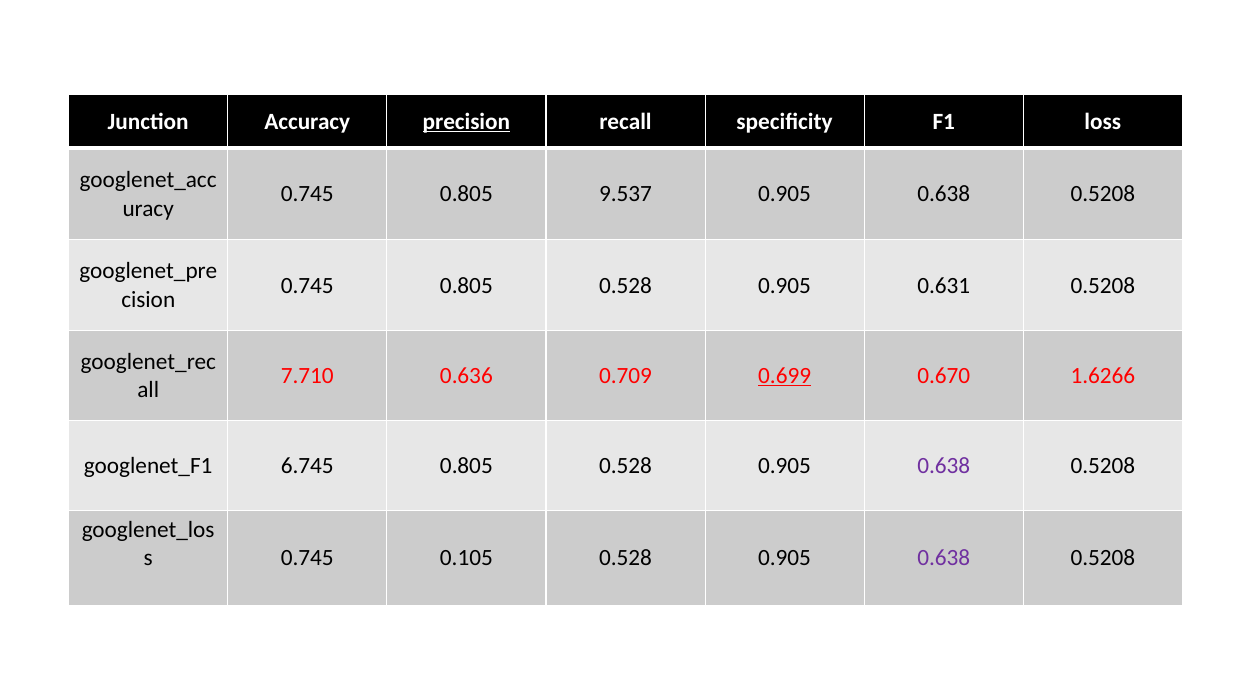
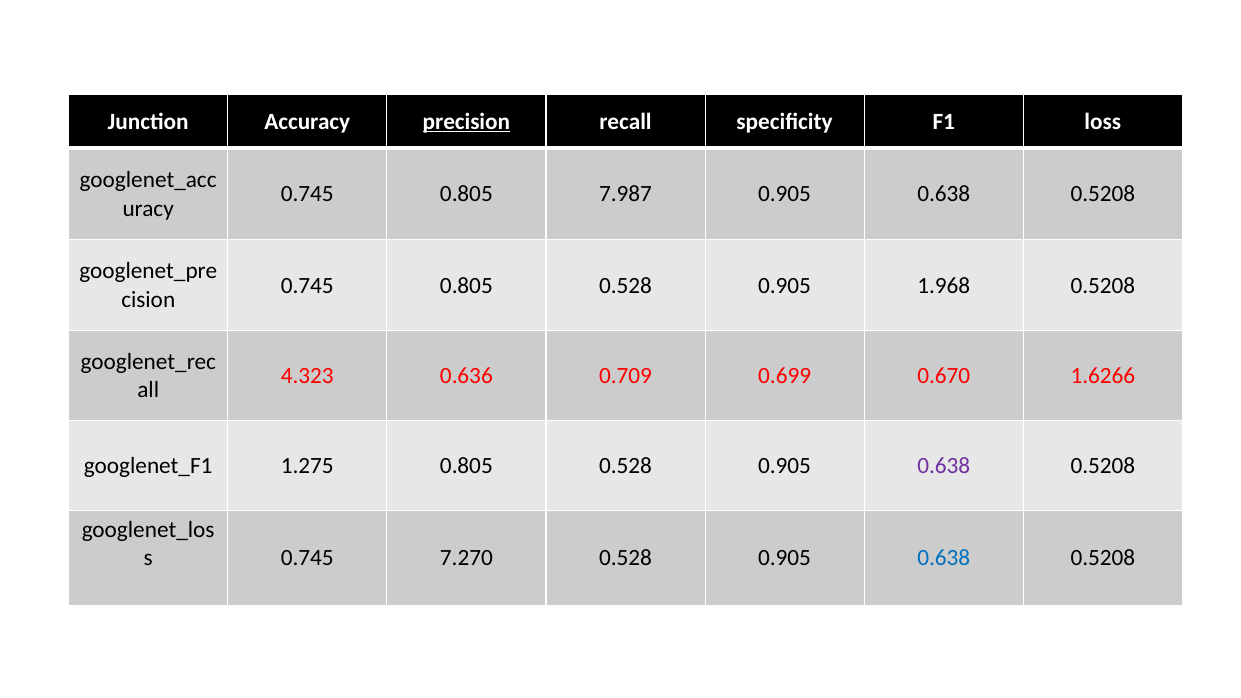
9.537: 9.537 -> 7.987 (626, 194)
0.631: 0.631 -> 1.968 (944, 285)
7.710: 7.710 -> 4.323 (307, 376)
0.699 underline: present -> none (785, 376)
6.745: 6.745 -> 1.275 (307, 466)
0.105: 0.105 -> 7.270 (466, 558)
0.638 colour: purple -> blue (944, 558)
